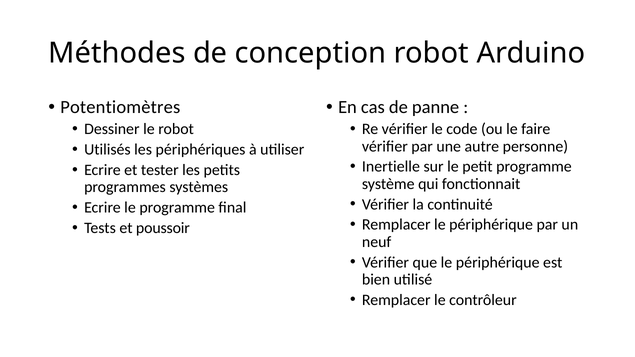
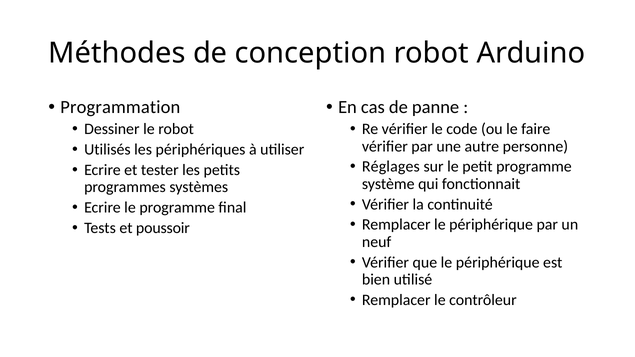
Potentiomètres: Potentiomètres -> Programmation (120, 107)
Inertielle: Inertielle -> Réglages (391, 167)
